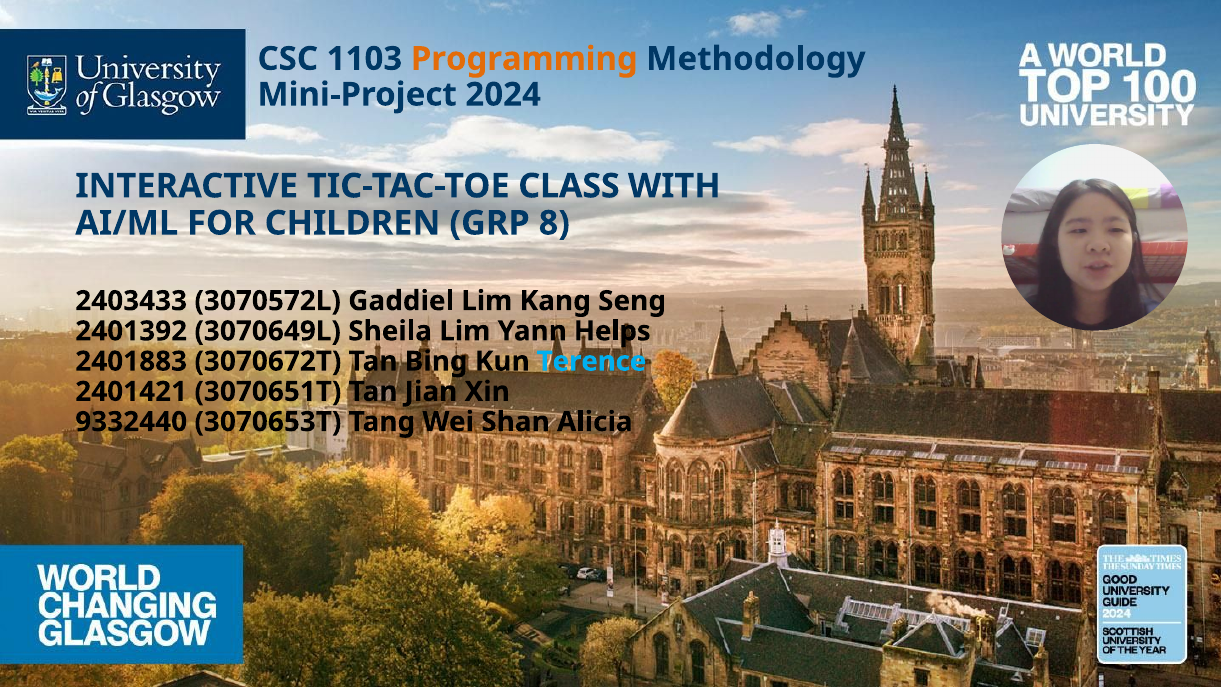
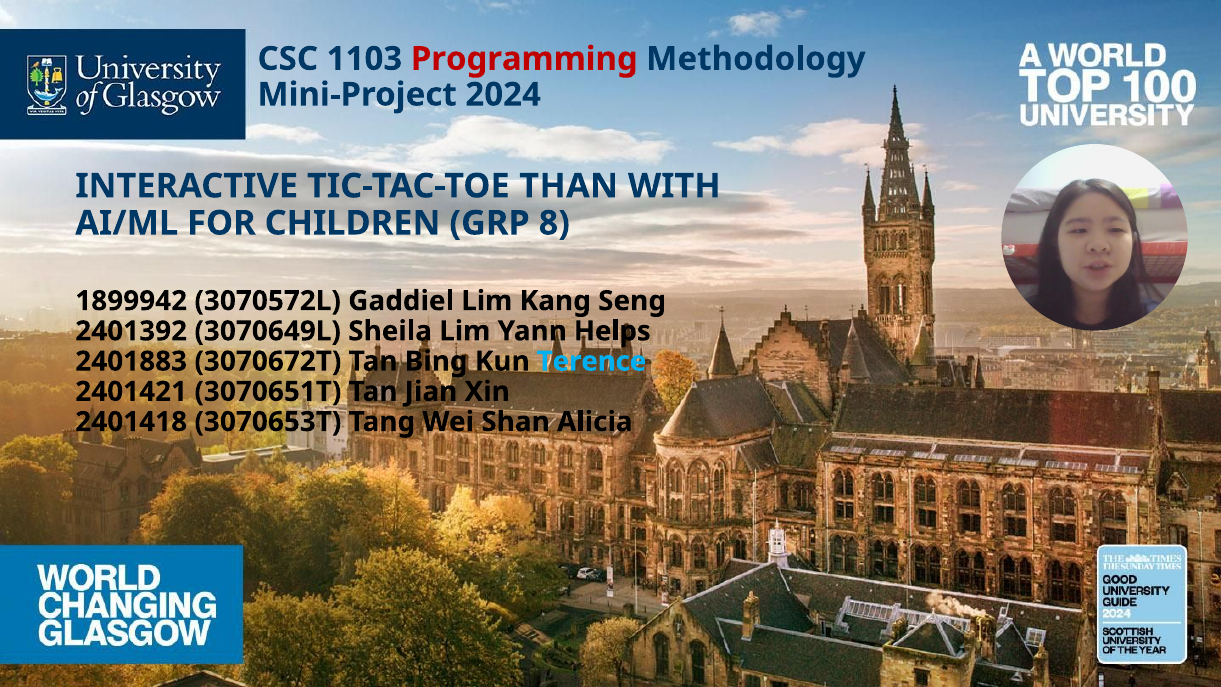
Programming colour: orange -> red (524, 59)
CLASS: CLASS -> THAN (569, 186)
2403433: 2403433 -> 1899942 (131, 301)
9332440: 9332440 -> 2401418 (131, 422)
